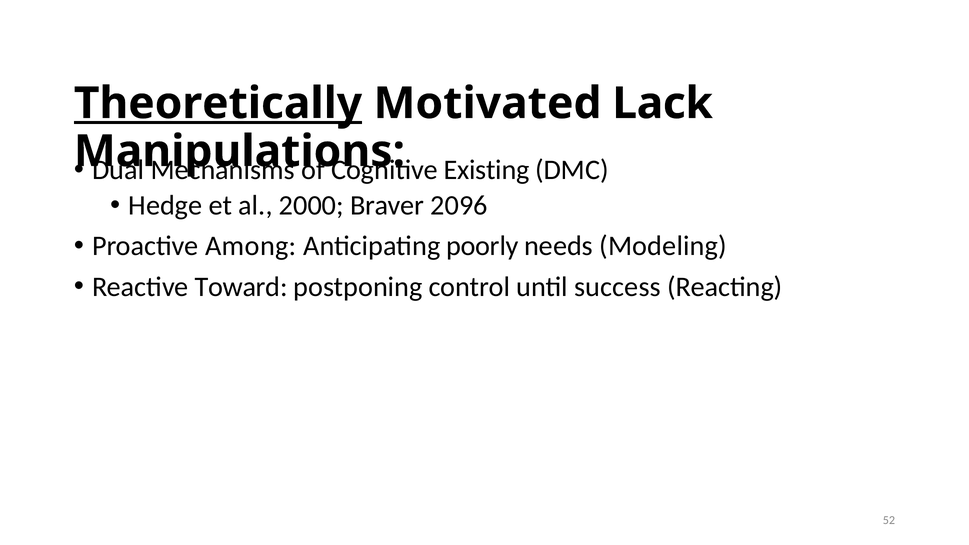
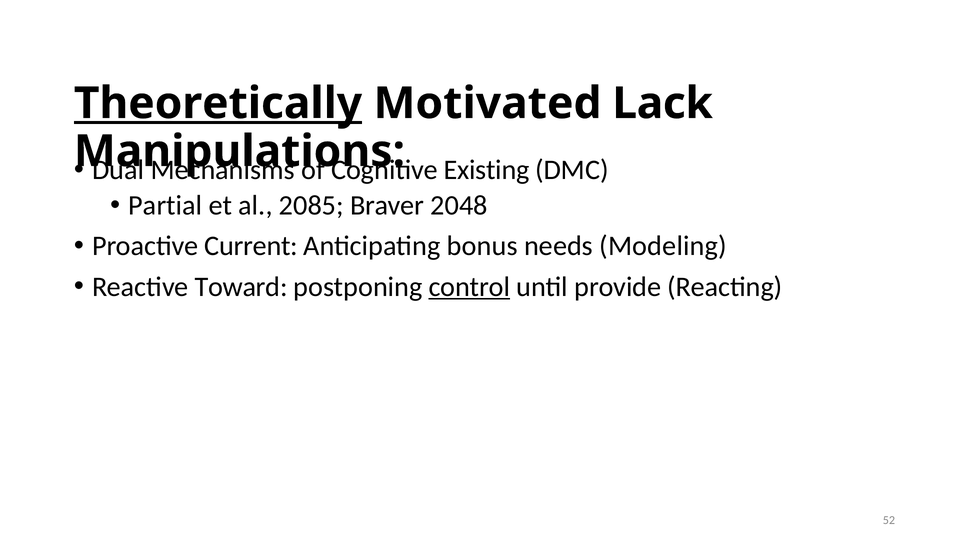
Hedge: Hedge -> Partial (165, 205)
2000: 2000 -> 2085 (311, 205)
2096: 2096 -> 2048 (459, 205)
Among: Among -> Current (251, 246)
poorly: poorly -> bonus (482, 246)
control underline: none -> present (469, 287)
success: success -> provide (618, 287)
